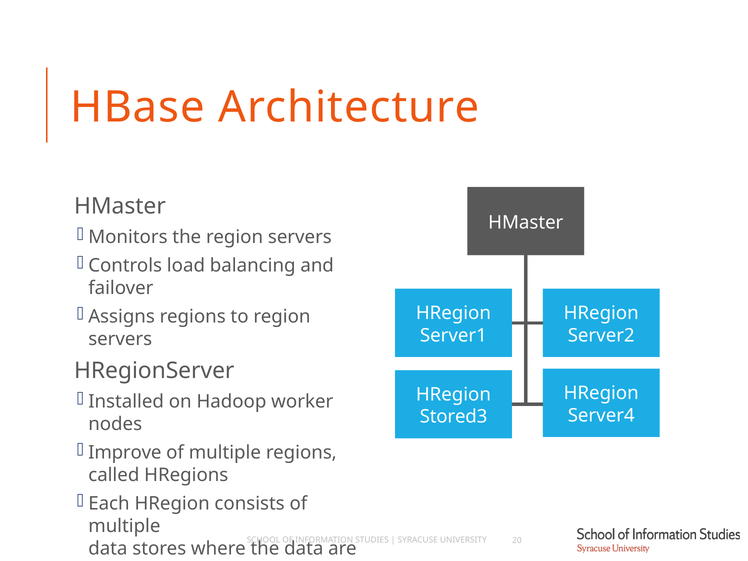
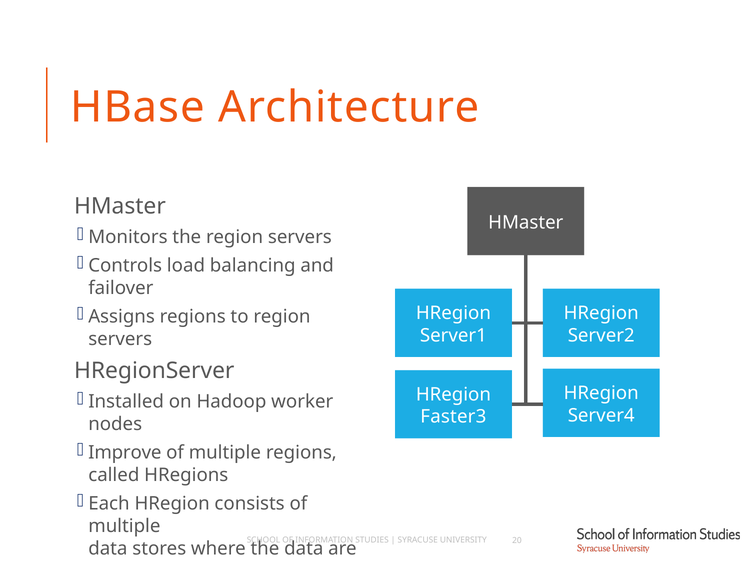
Stored3: Stored3 -> Faster3 (453, 417)
